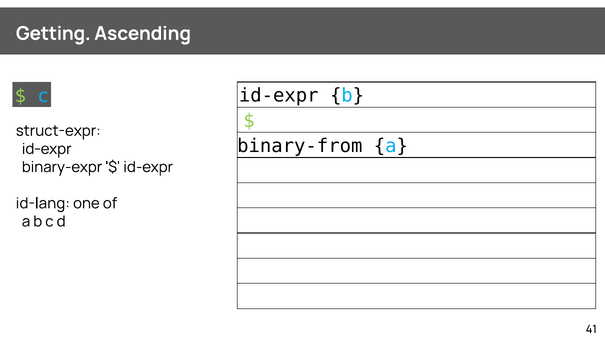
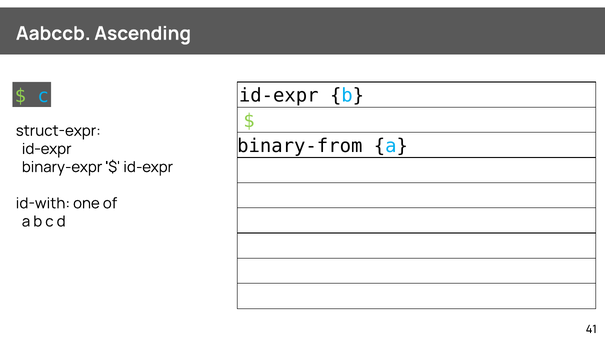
Getting: Getting -> Aabccb (53, 34)
id-lang: id-lang -> id-with (43, 203)
